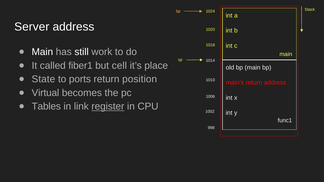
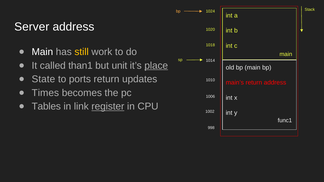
still colour: white -> yellow (82, 52)
fiber1: fiber1 -> than1 (81, 66)
cell: cell -> unit (119, 66)
place underline: none -> present (156, 66)
position: position -> updates (140, 79)
Virtual: Virtual -> Times (45, 93)
